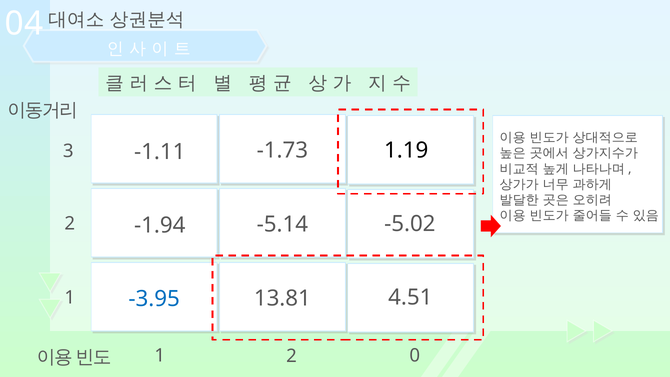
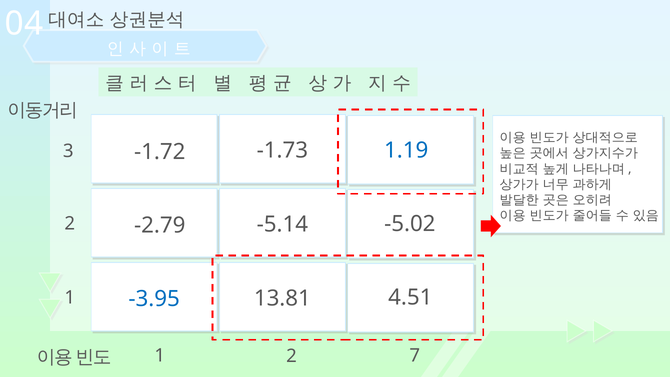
-1.11: -1.11 -> -1.72 (160, 152)
1.19 colour: black -> blue (406, 150)
-1.94: -1.94 -> -2.79 (160, 225)
0: 0 -> 7 (415, 355)
